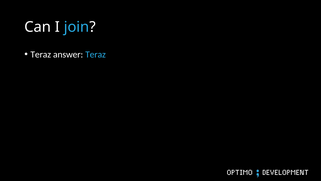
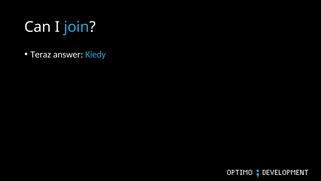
answer Teraz: Teraz -> Kiedy (96, 54)
